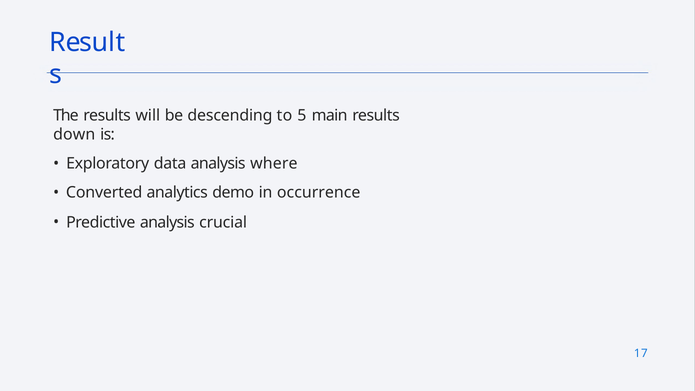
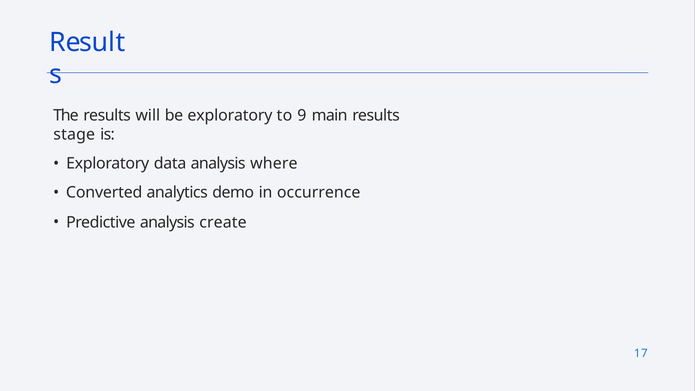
be descending: descending -> exploratory (230, 115)
5: 5 -> 9 (302, 115)
down: down -> stage (74, 135)
crucial: crucial -> create (223, 222)
